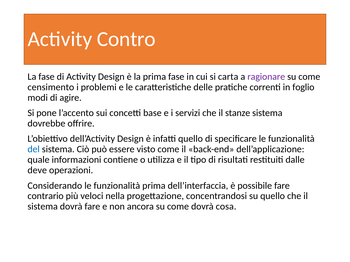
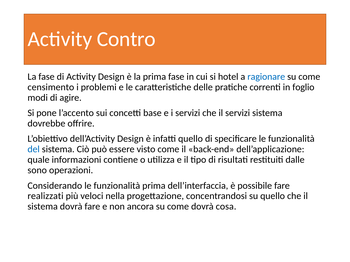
carta: carta -> hotel (228, 77)
ragionare colour: purple -> blue (266, 77)
il stanze: stanze -> servizi (238, 113)
deve: deve -> sono (37, 171)
contrario: contrario -> realizzati (46, 196)
